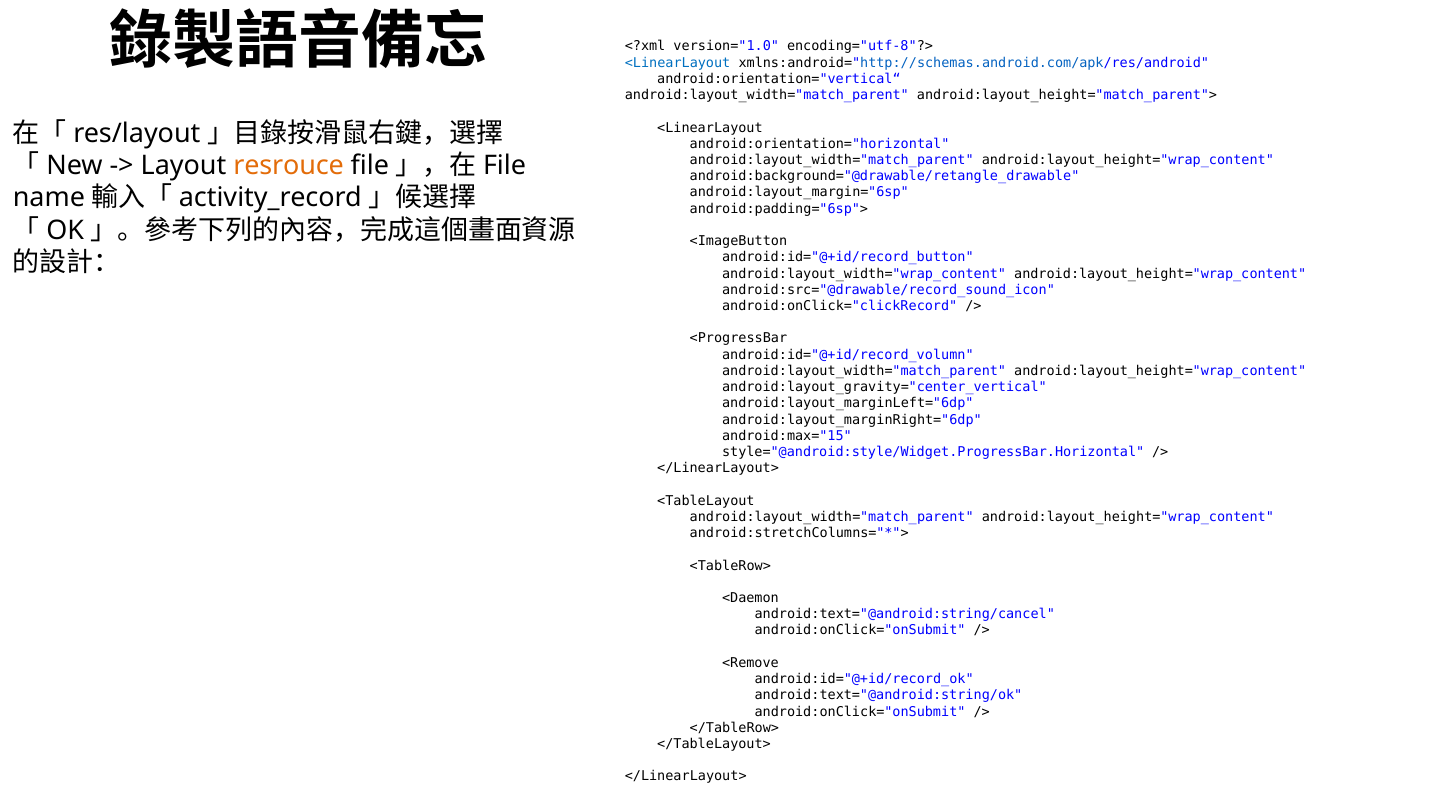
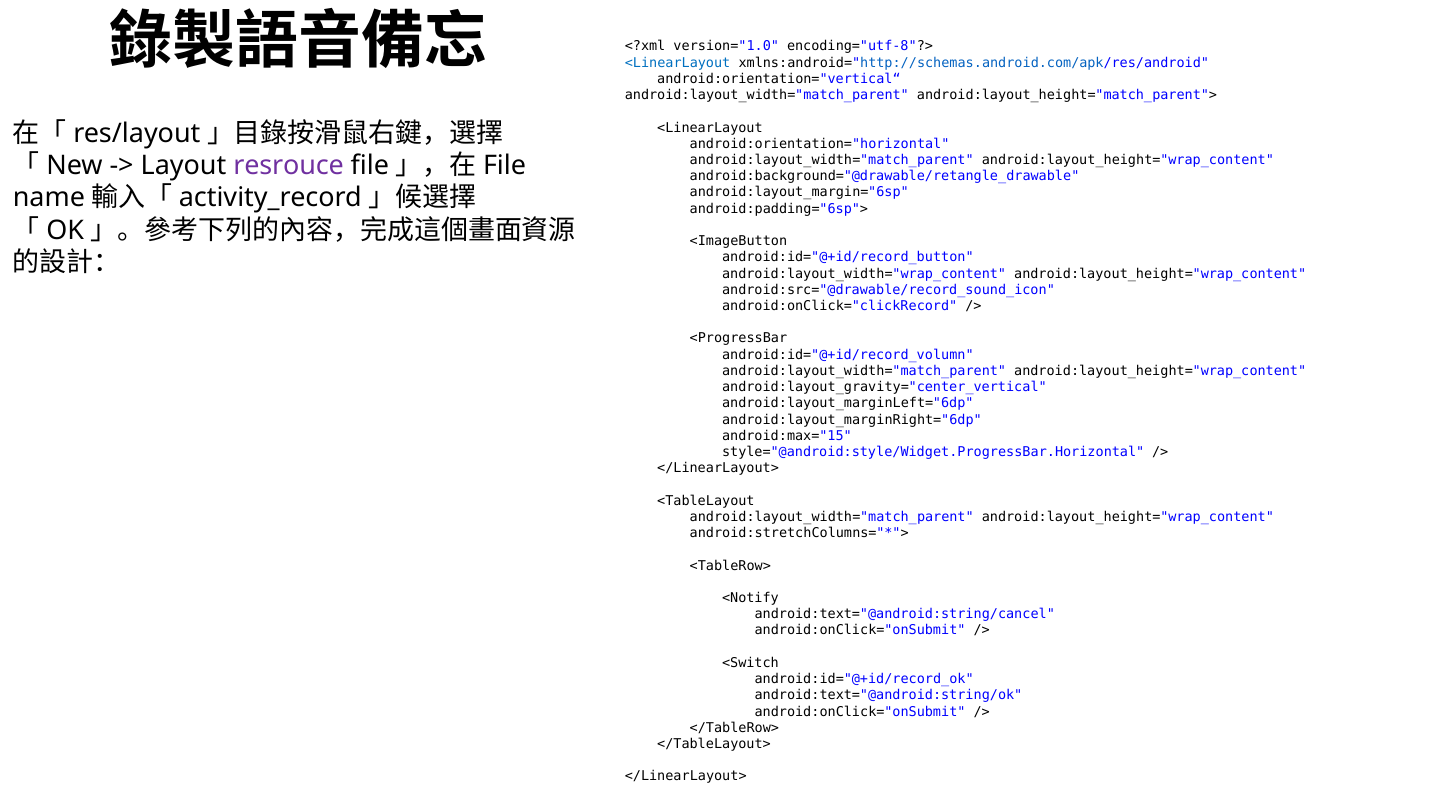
resrouce colour: orange -> purple (289, 166)
<Daemon: <Daemon -> <Notify (750, 598)
<Remove: <Remove -> <Switch (750, 663)
